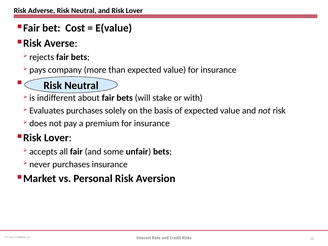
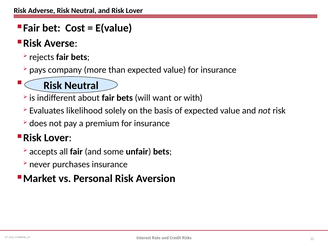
stake: stake -> want (162, 98)
Evaluates purchases: purchases -> likelihood (84, 111)
